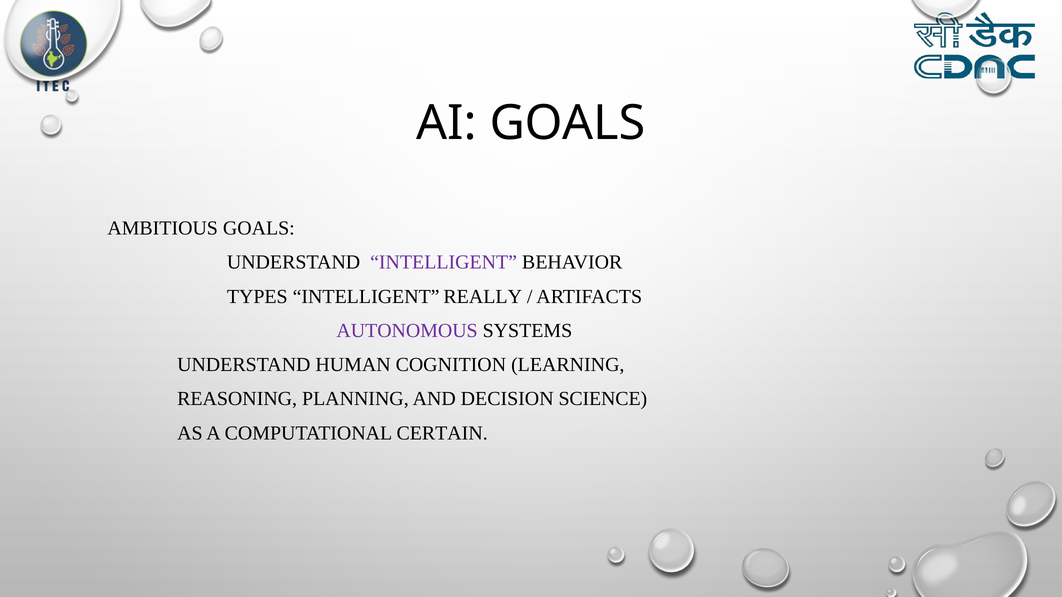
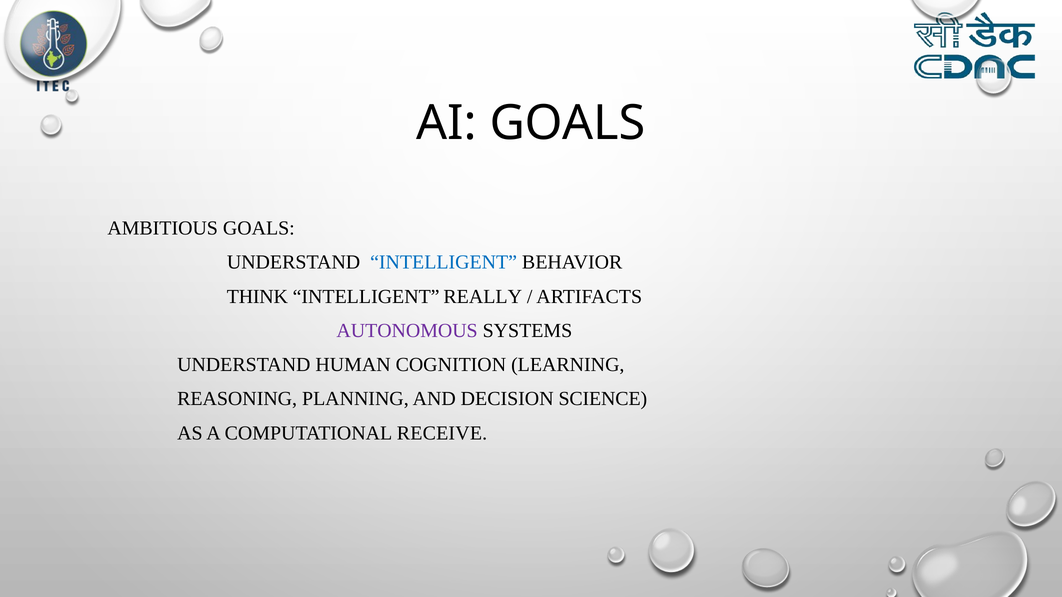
INTELLIGENT colour: purple -> blue (444, 262)
TYPES: TYPES -> THINK (257, 297)
CERTAIN: CERTAIN -> RECEIVE (442, 433)
